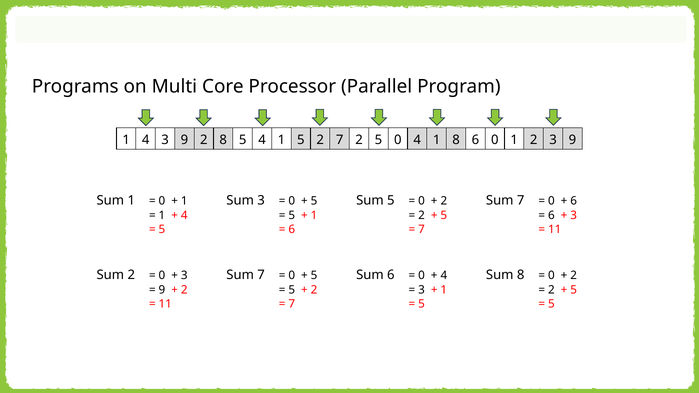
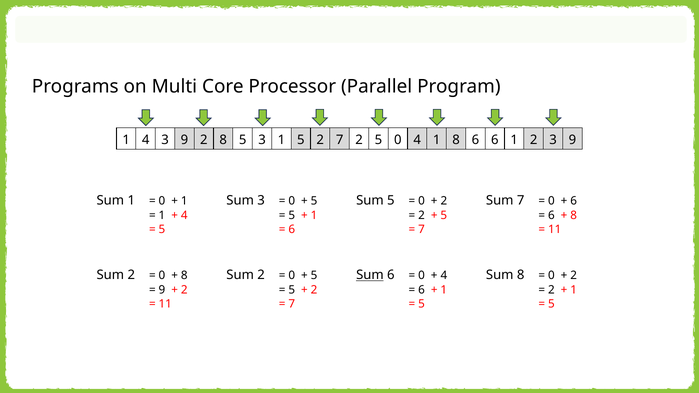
5 4: 4 -> 3 (262, 140)
6 0: 0 -> 6 (495, 140)
3: 3 -> 8 (574, 215)
3: 3 -> 8 (184, 276)
7: 7 -> 2 (261, 275)
Sum underline: none -> present (370, 275)
3: 3 -> 6 (422, 290)
5: 5 -> 1 (574, 290)
